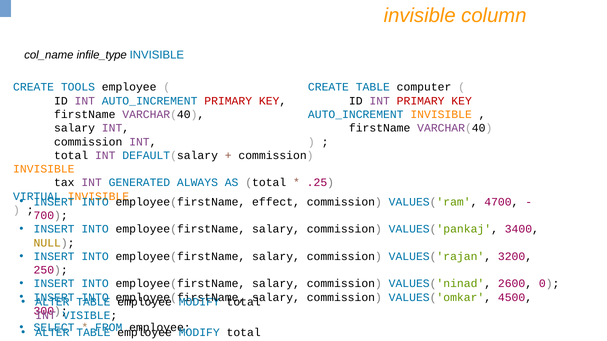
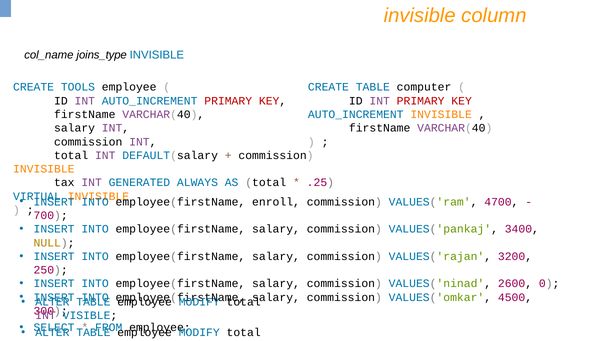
infile_type: infile_type -> joins_type (102, 55)
effect: effect -> enroll (276, 202)
